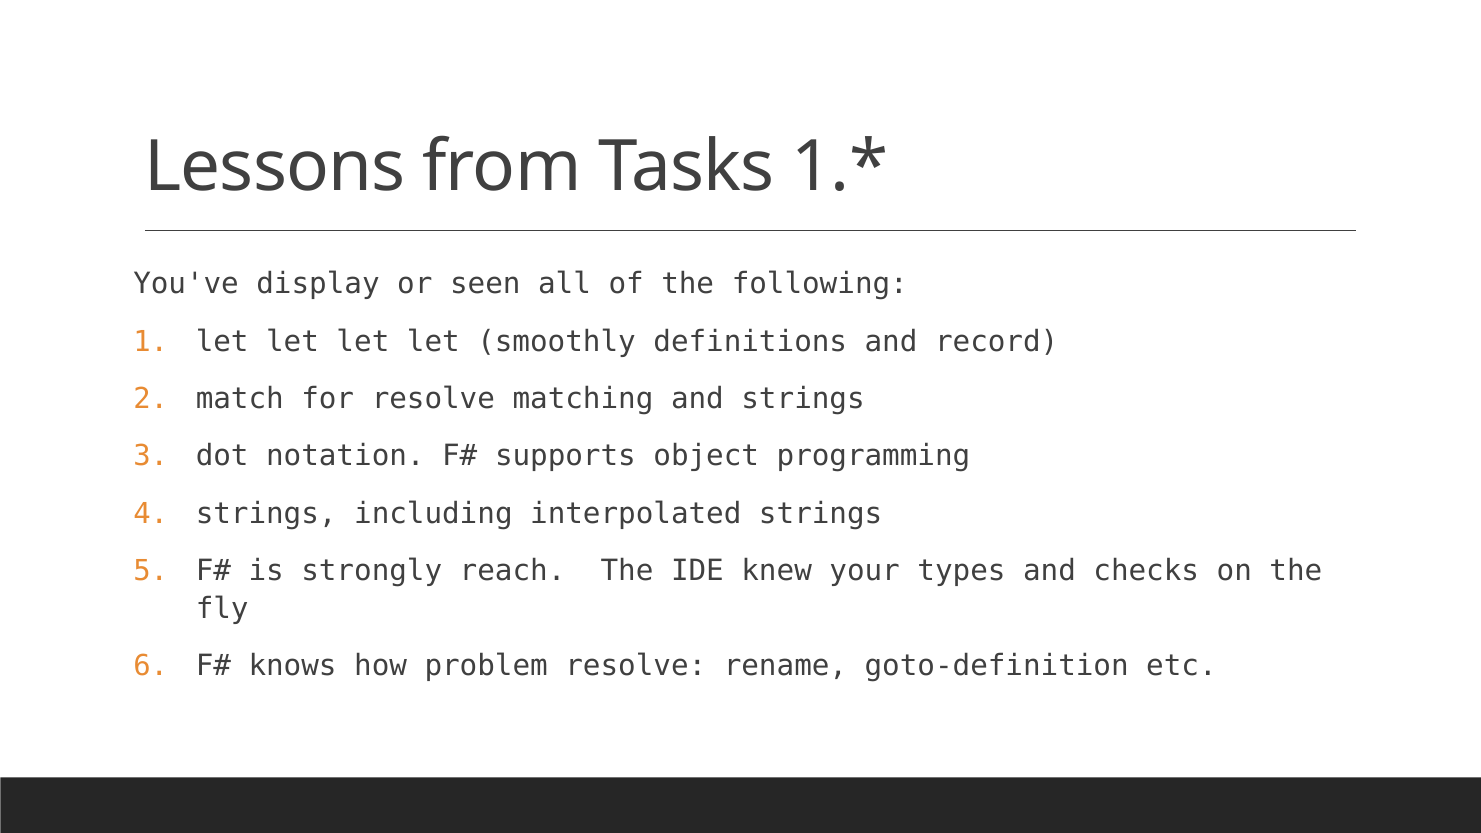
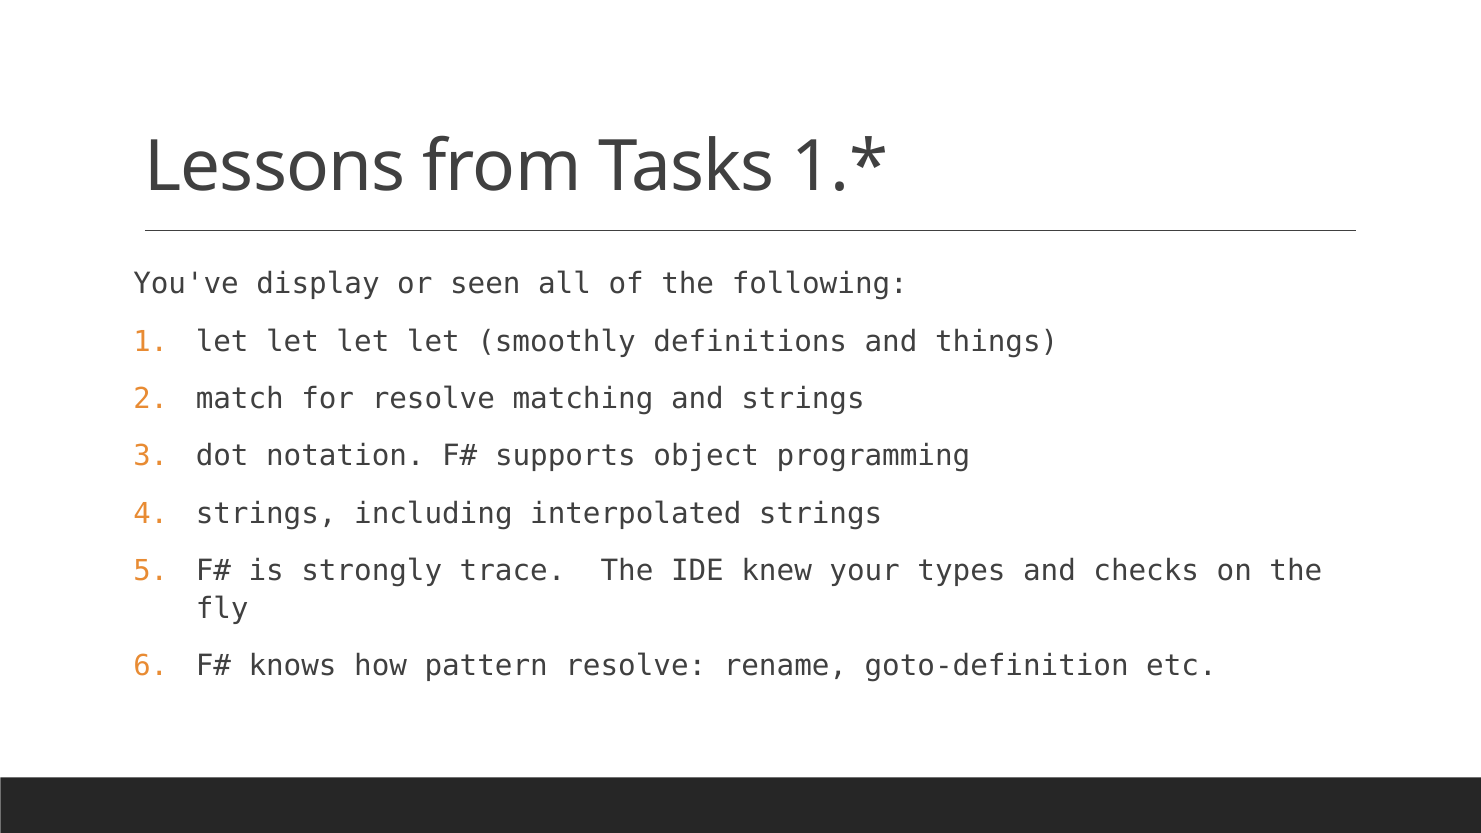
record: record -> things (997, 341)
reach: reach -> trace (513, 571)
problem: problem -> pattern (486, 666)
